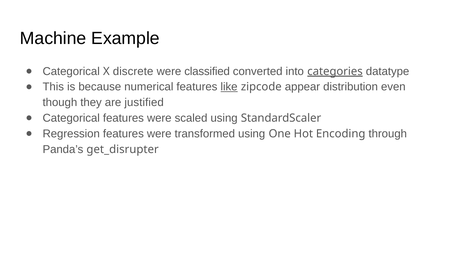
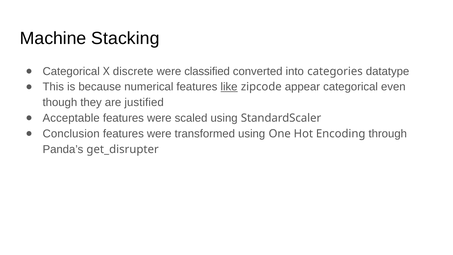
Example: Example -> Stacking (125, 38)
categories underline: present -> none (335, 71)
appear distribution: distribution -> categorical (351, 87)
Categorical: Categorical -> Acceptable (71, 118)
Regression: Regression -> Conclusion (71, 134)
